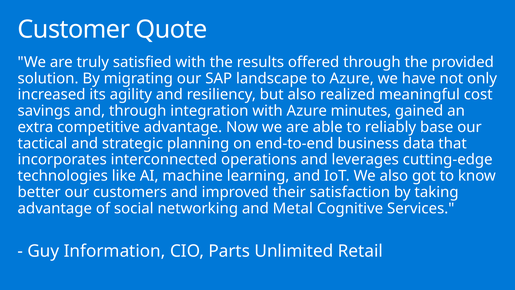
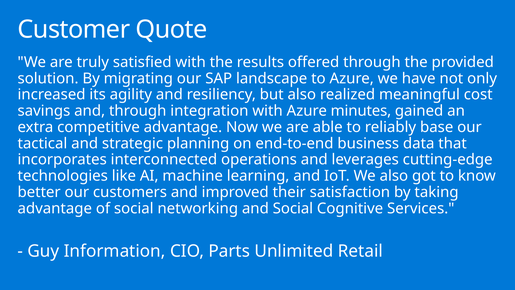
and Metal: Metal -> Social (293, 208)
